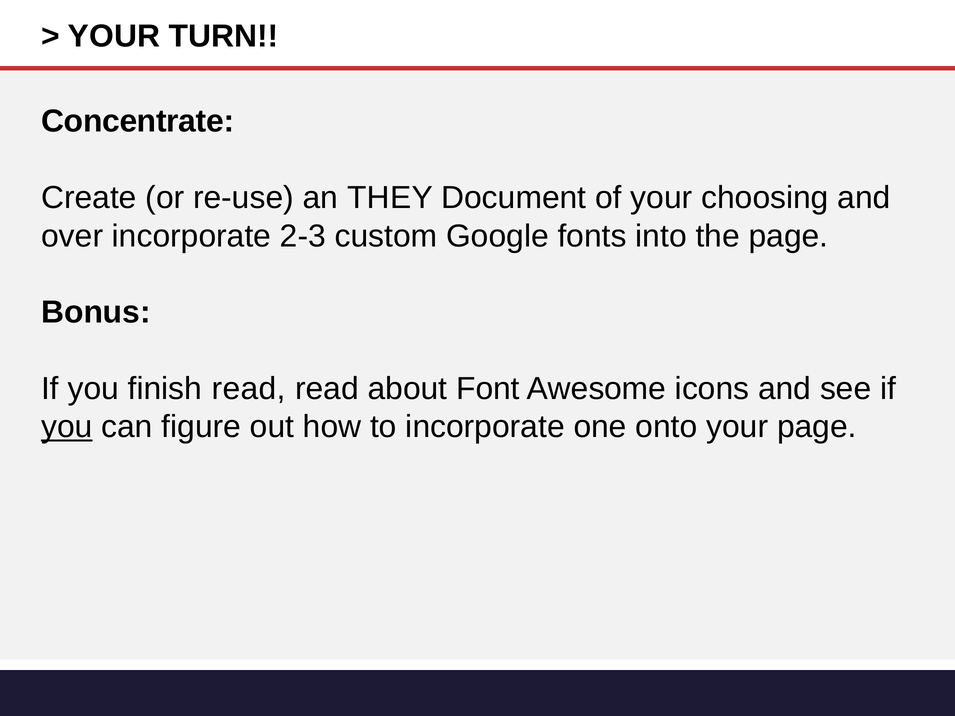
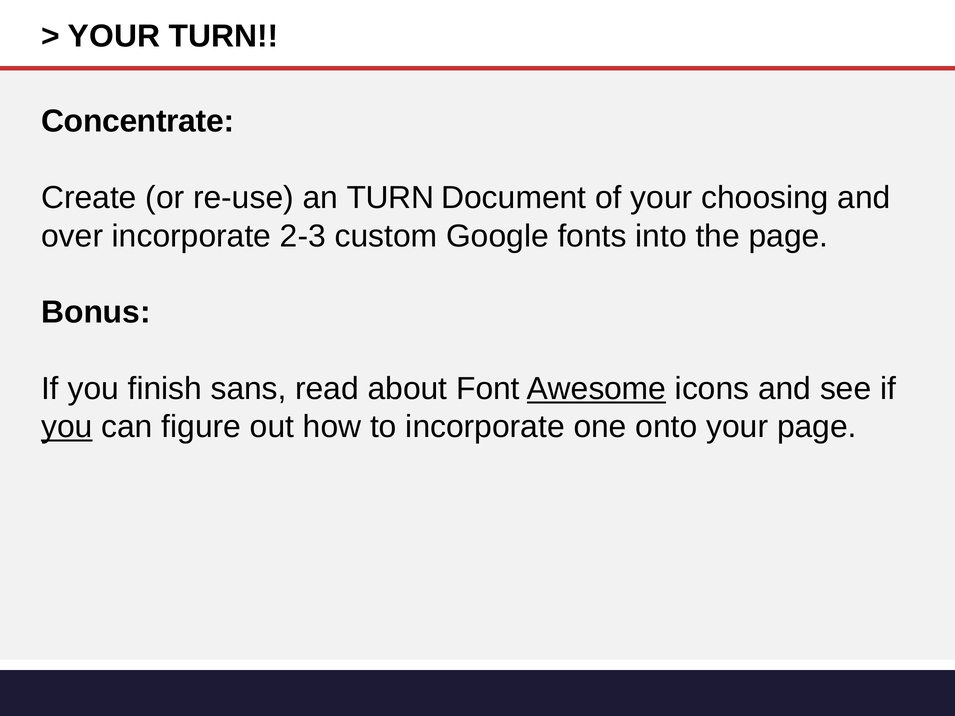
an THEY: THEY -> TURN (390, 198)
finish read: read -> sans (249, 389)
Awesome underline: none -> present (596, 389)
